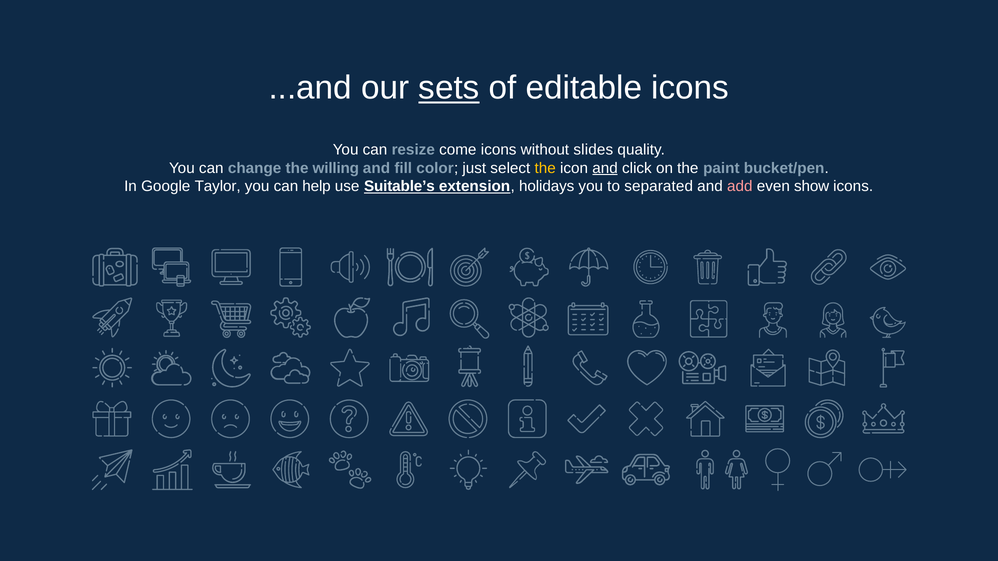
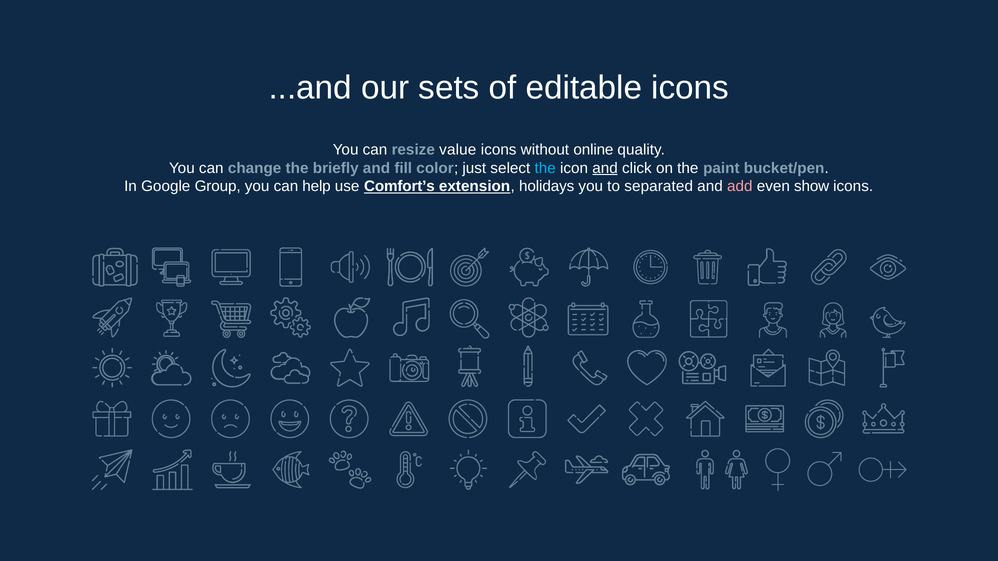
sets underline: present -> none (449, 88)
come: come -> value (458, 150)
slides: slides -> online (593, 150)
willing: willing -> briefly (336, 168)
the colour: yellow -> light blue (545, 168)
Taylor: Taylor -> Group (218, 186)
Suitable’s: Suitable’s -> Comfort’s (399, 186)
